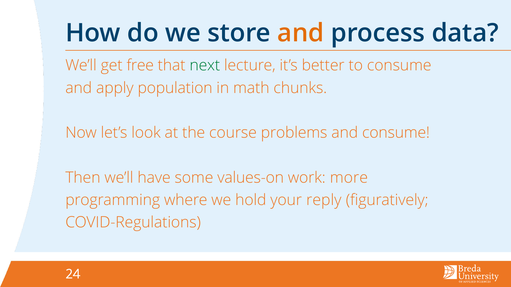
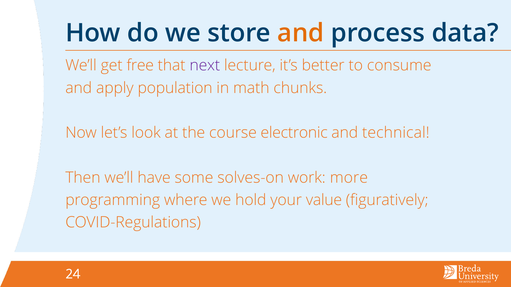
next colour: green -> purple (205, 66)
problems: problems -> electronic (294, 133)
and consume: consume -> technical (396, 133)
values-on: values-on -> solves-on (251, 178)
reply: reply -> value (324, 200)
